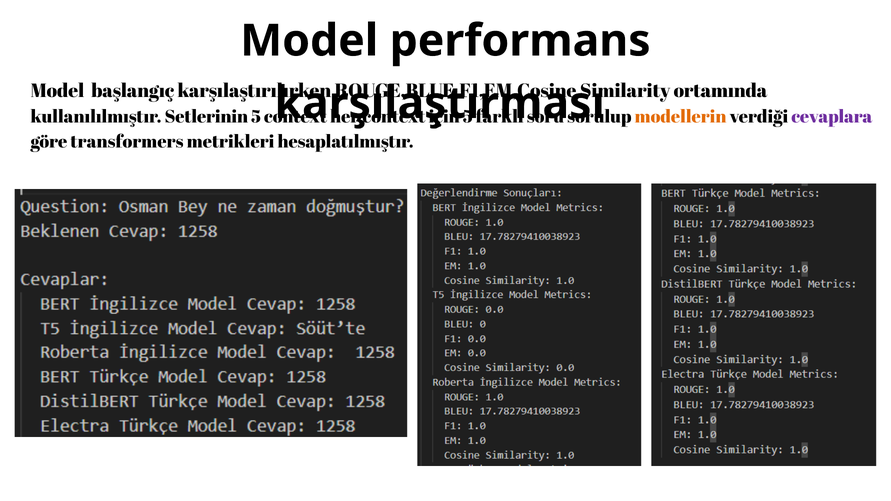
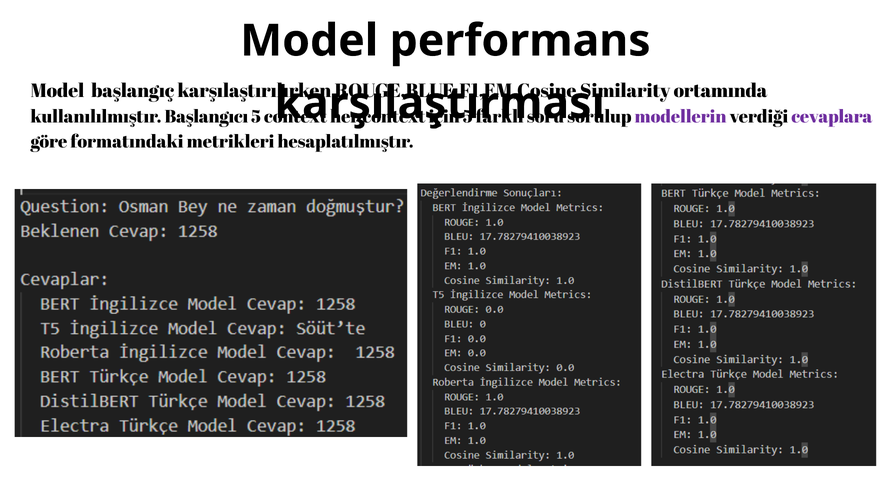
Setlerinin: Setlerinin -> Başlangıcı (206, 117)
modellerin colour: orange -> purple (681, 117)
transformers: transformers -> formatındaki (127, 142)
